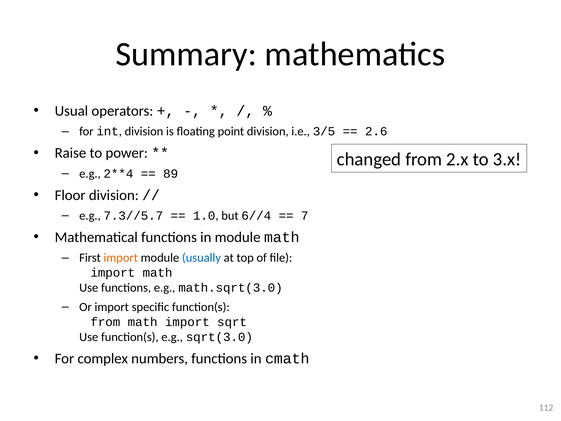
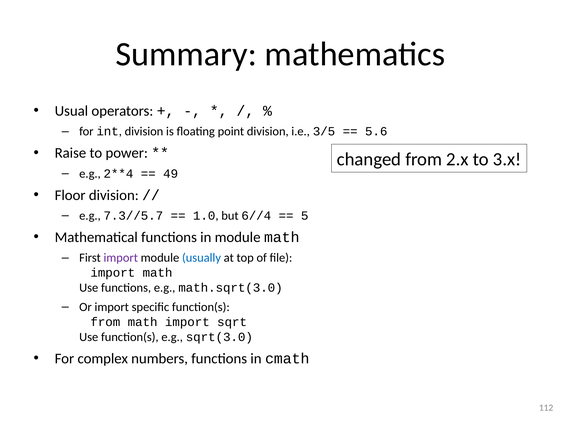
2.6: 2.6 -> 5.6 (376, 131)
89: 89 -> 49 (171, 174)
7: 7 -> 5 (305, 216)
import colour: orange -> purple (121, 258)
